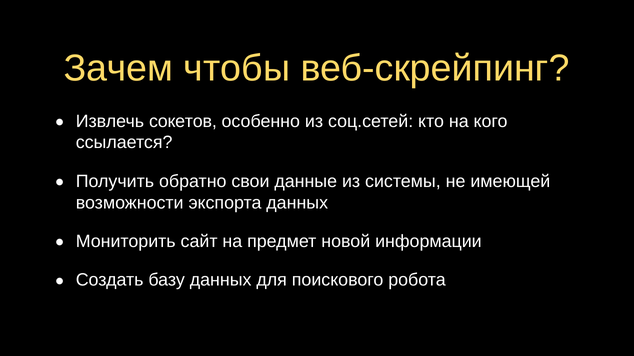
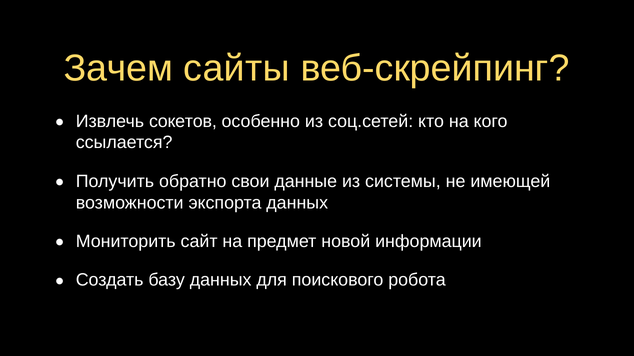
чтобы: чтобы -> сайты (237, 69)
